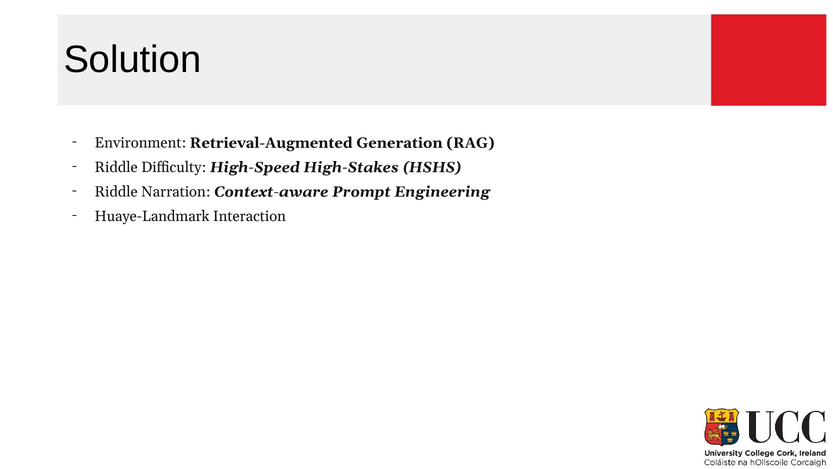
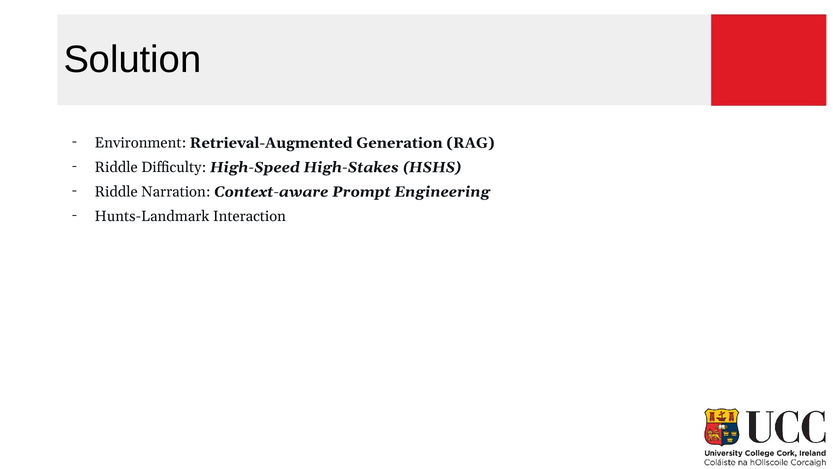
Huaye-Landmark: Huaye-Landmark -> Hunts-Landmark (152, 216)
